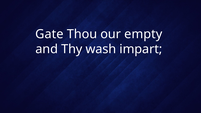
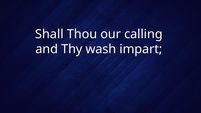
Gate: Gate -> Shall (49, 34)
empty: empty -> calling (143, 34)
